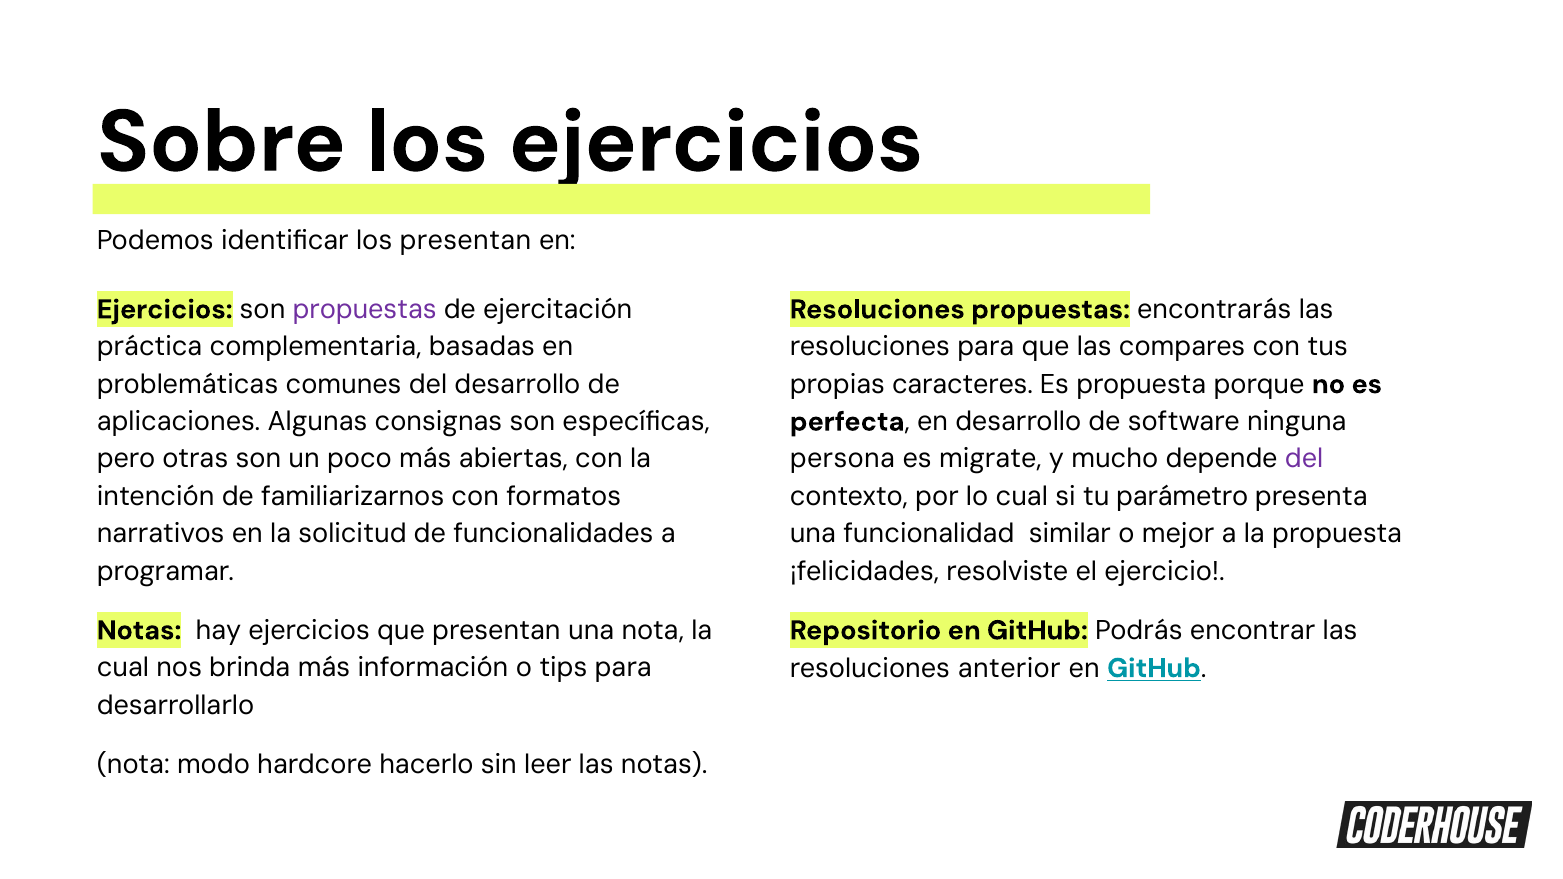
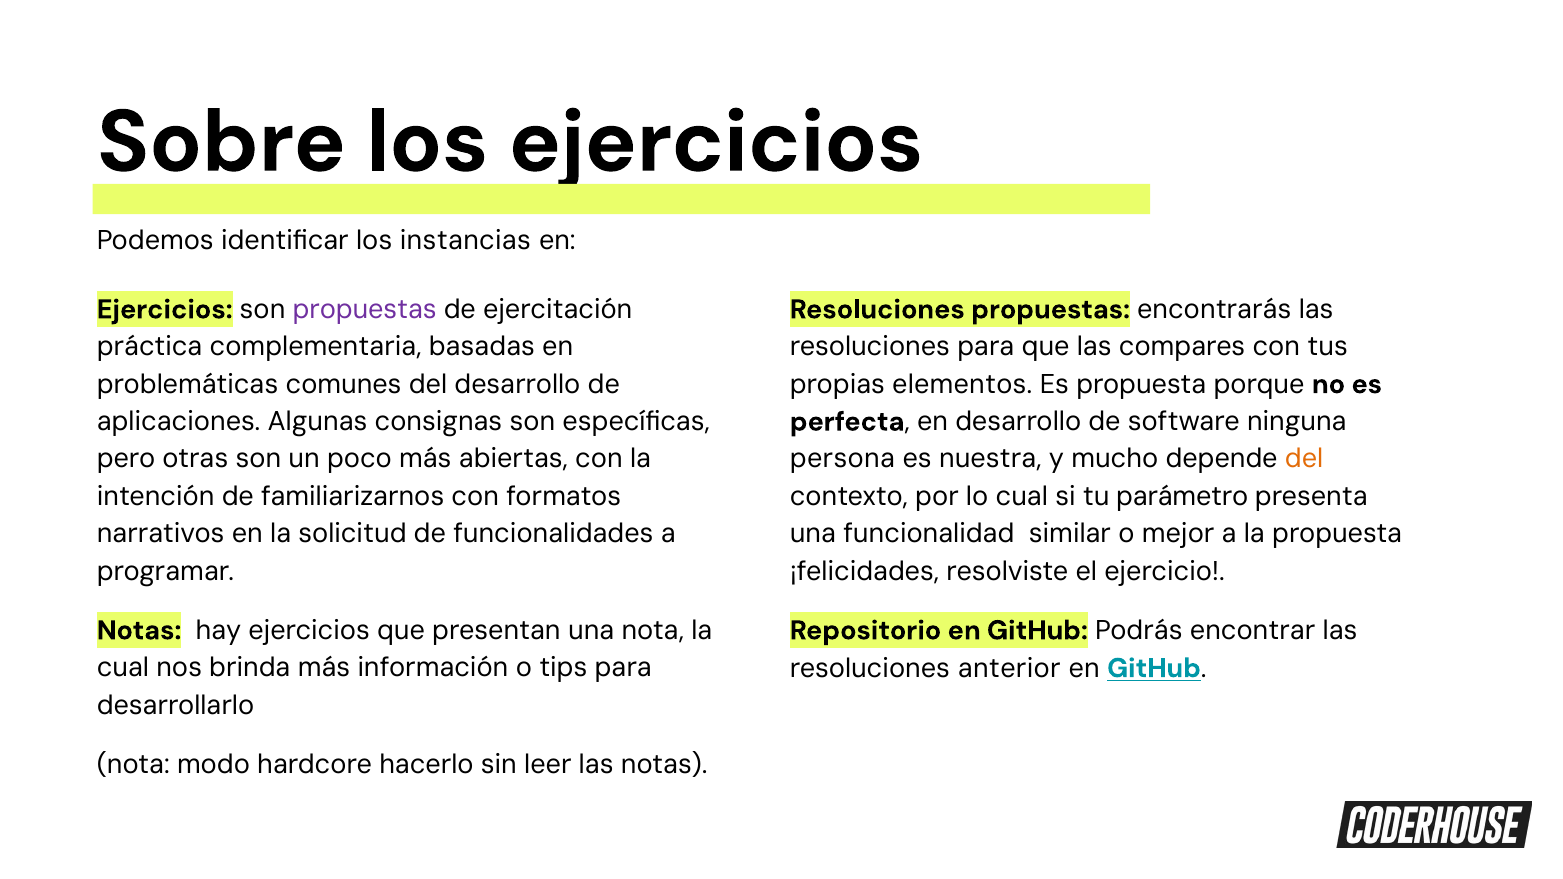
los presentan: presentan -> instancias (465, 240)
caracteres: caracteres -> elementos (962, 384)
migrate: migrate -> nuestra (990, 459)
del colour: purple -> orange (1304, 459)
